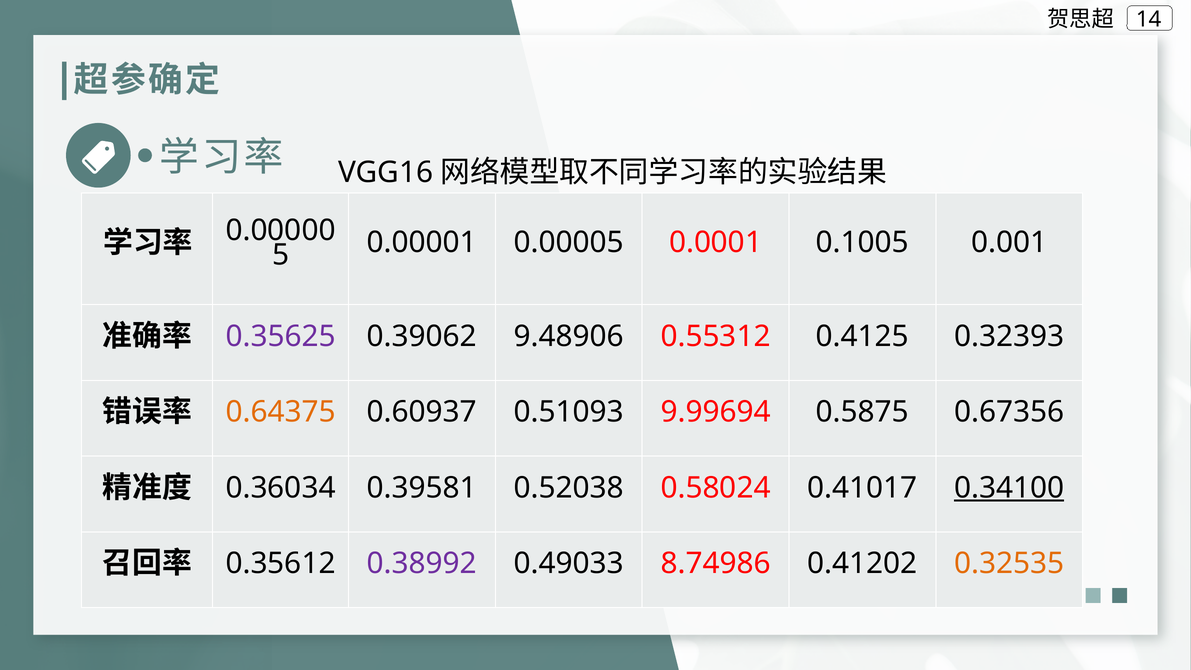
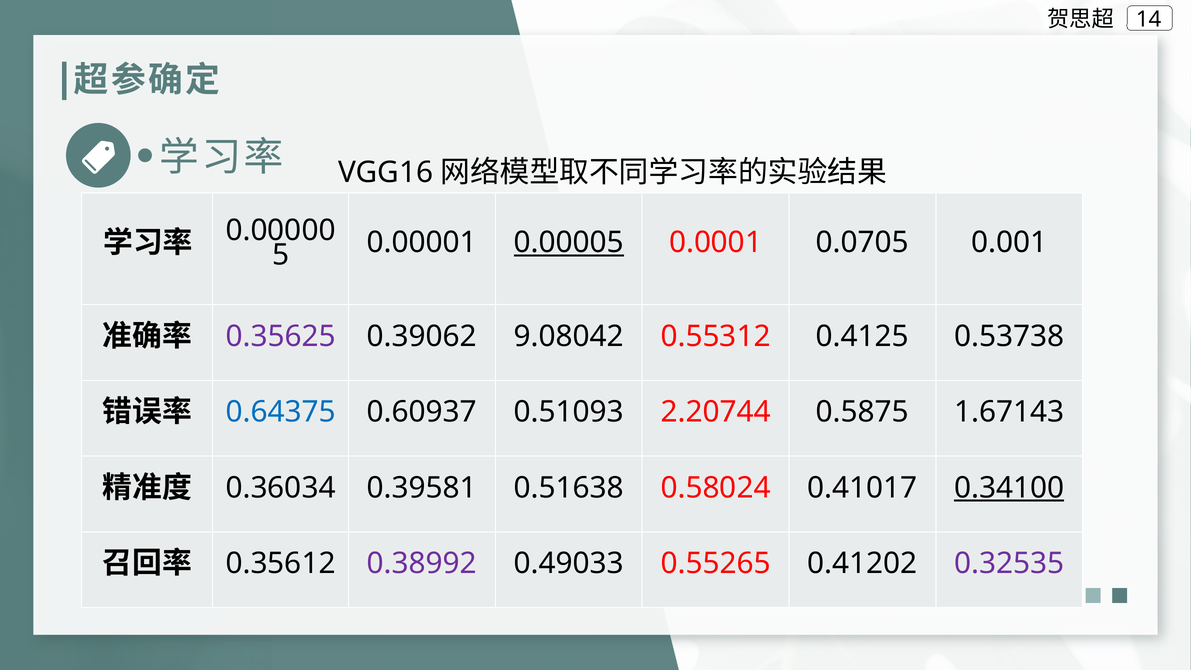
0.00005 underline: none -> present (569, 243)
0.1005: 0.1005 -> 0.0705 (862, 243)
9.48906: 9.48906 -> 9.08042 (569, 336)
0.32393: 0.32393 -> 0.53738 (1009, 336)
0.64375 colour: orange -> blue (281, 412)
9.99694: 9.99694 -> 2.20744 (716, 412)
0.67356: 0.67356 -> 1.67143 (1009, 412)
0.52038: 0.52038 -> 0.51638 (569, 488)
8.74986: 8.74986 -> 0.55265 (716, 563)
0.32535 colour: orange -> purple (1009, 563)
